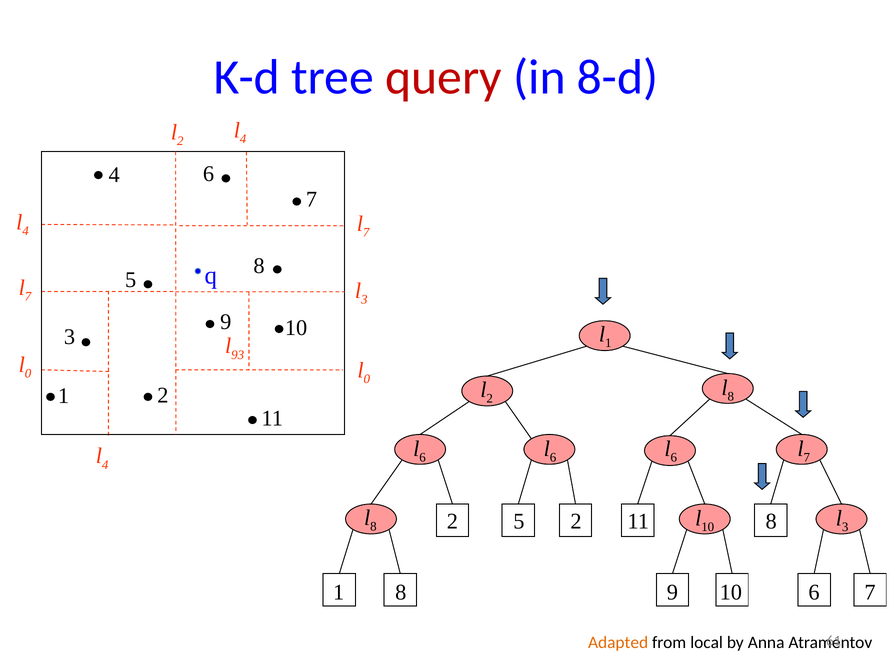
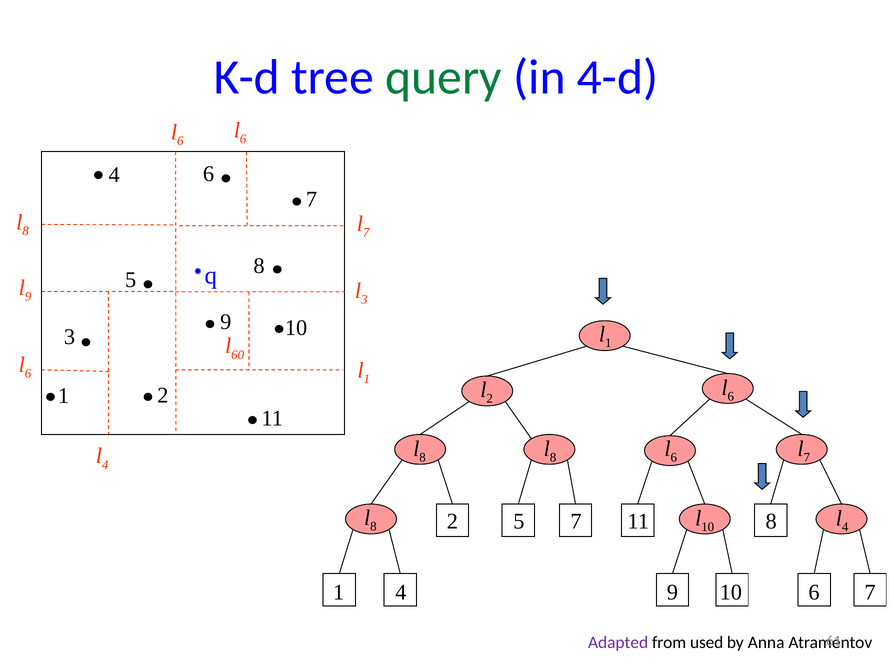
query colour: red -> green (443, 78)
8-d: 8-d -> 4-d (618, 78)
2: 2 -> 6 (180, 141)
4: 4 -> 6 (243, 139)
4: 4 -> 8 (26, 231)
7: 7 -> 9 (28, 296)
93: 93 -> 60 (238, 355)
0: 0 -> 6 (28, 374)
0: 0 -> 1 (367, 379)
8: 8 -> 6 (731, 397)
6: 6 -> 8 (423, 458)
6: 6 -> 8 (553, 458)
5 2: 2 -> 7 (576, 522)
3: 3 -> 4 (845, 527)
1 8: 8 -> 4 (401, 593)
Adapted colour: orange -> purple (618, 643)
local: local -> used (707, 643)
